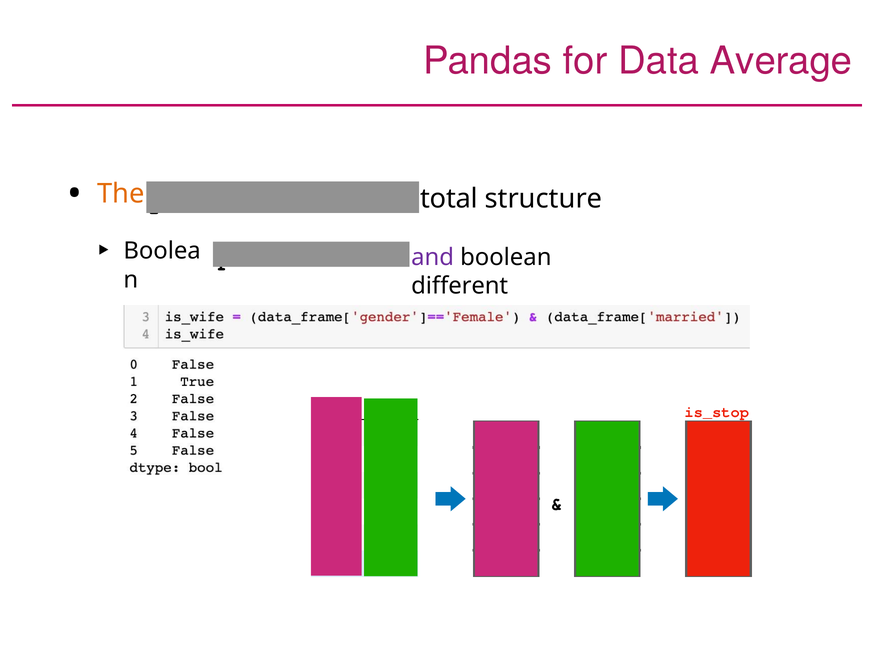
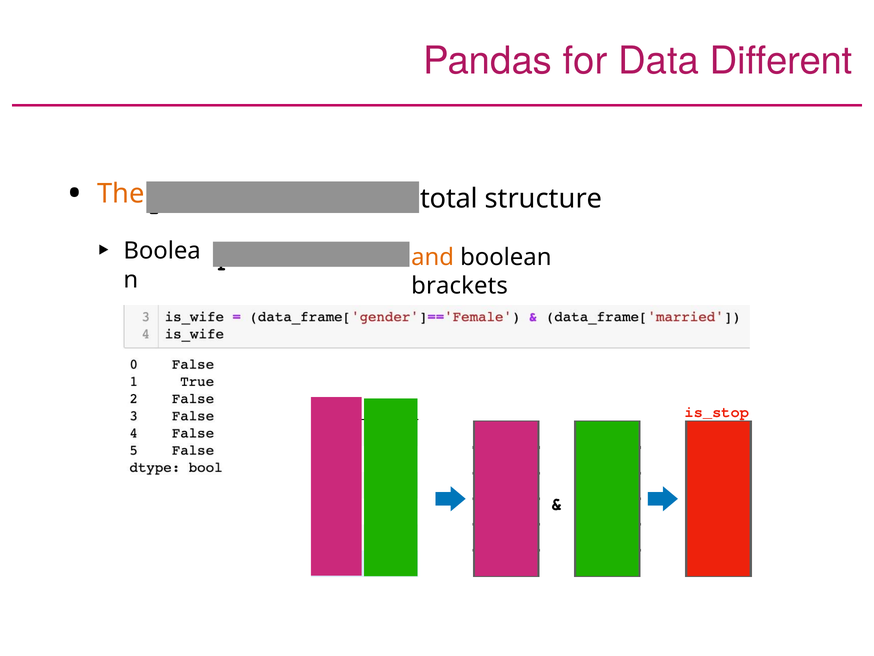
Average: Average -> Different (781, 61)
and colour: purple -> orange (433, 257)
diﬀerent: diﬀerent -> brackets (460, 286)
